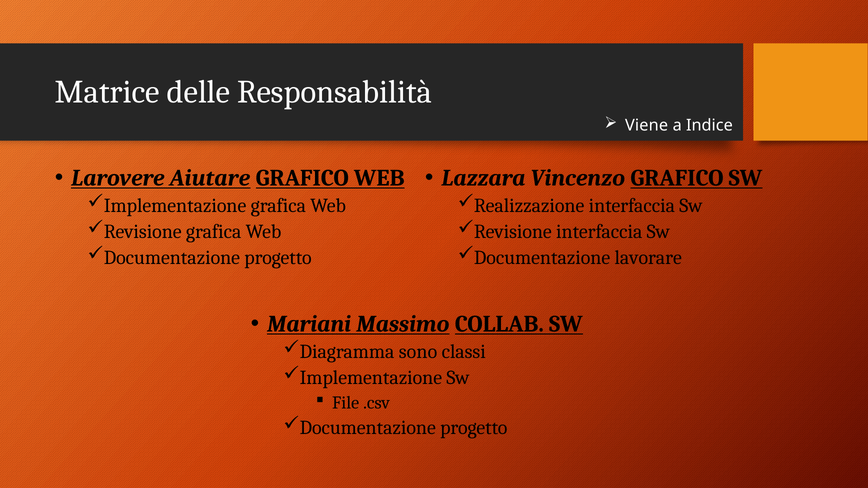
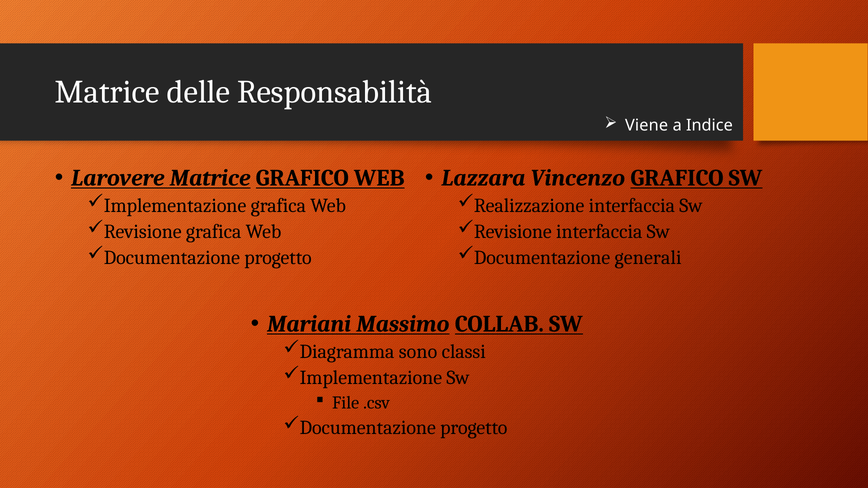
Larovere Aiutare: Aiutare -> Matrice (210, 178)
lavorare: lavorare -> generali (648, 258)
